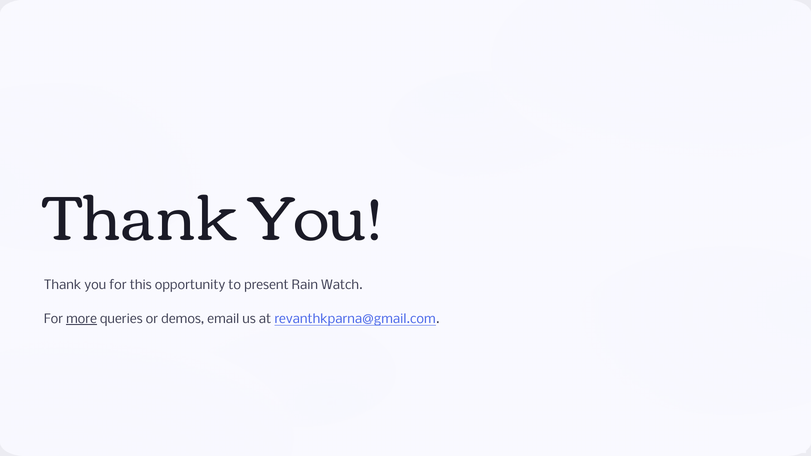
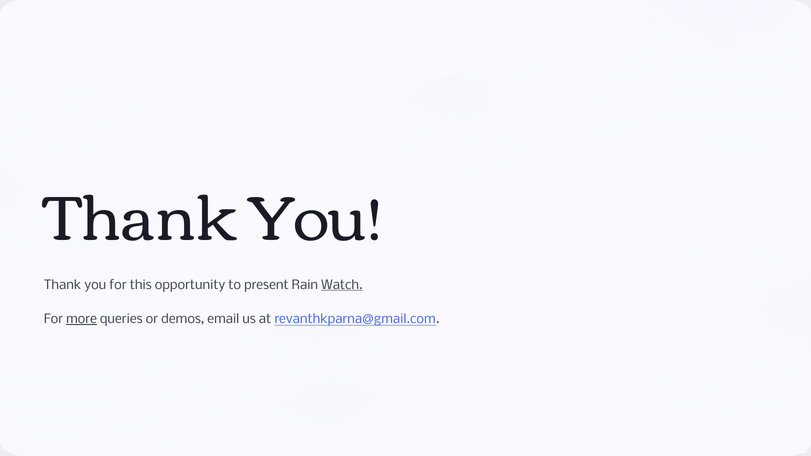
Watch underline: none -> present (342, 285)
